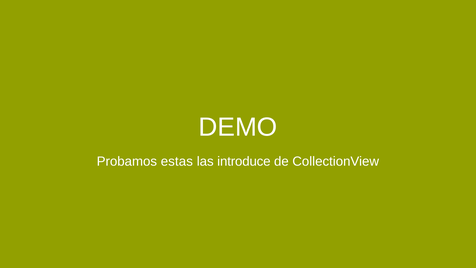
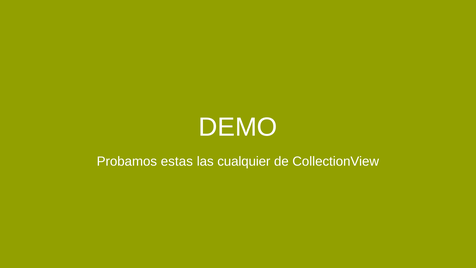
introduce: introduce -> cualquier (244, 161)
